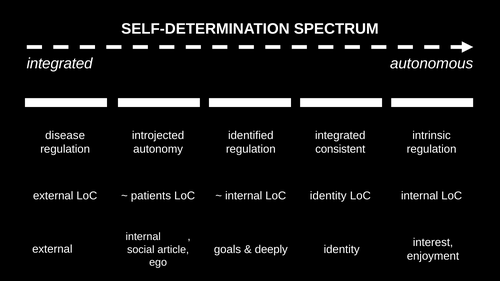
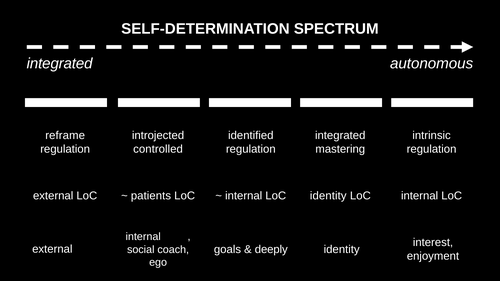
disease: disease -> reframe (65, 136)
autonomy: autonomy -> controlled (158, 149)
consistent: consistent -> mastering (340, 149)
article: article -> coach (173, 250)
